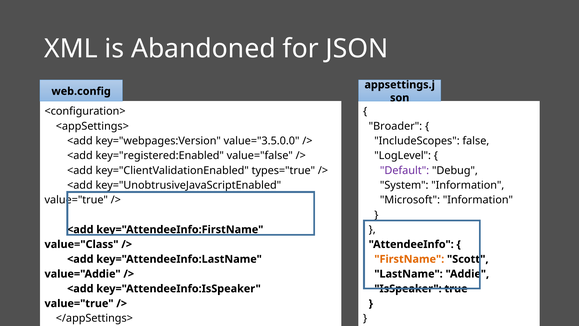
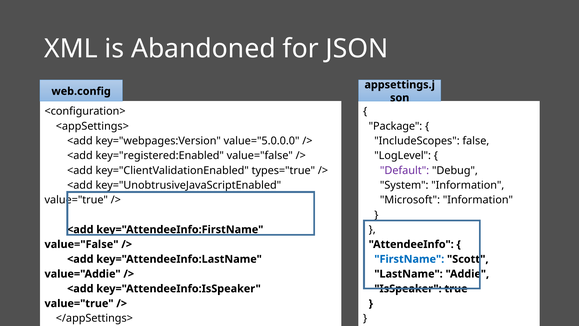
Broader: Broader -> Package (395, 126)
value="3.5.0.0: value="3.5.0.0 -> value="5.0.0.0 (262, 141)
value="Class: value="Class -> value="False (81, 244)
FirstName colour: orange -> blue (409, 259)
